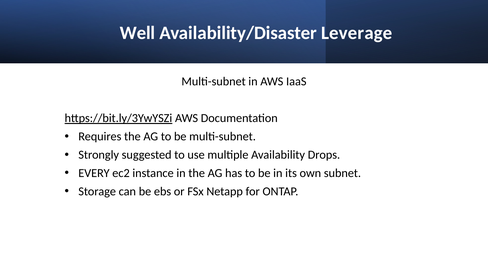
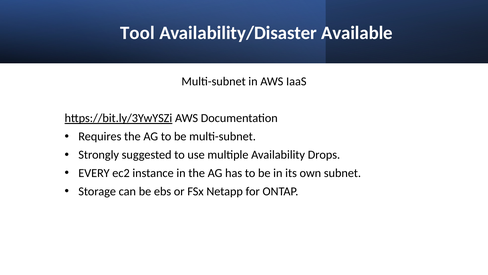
Well: Well -> Tool (137, 33)
Leverage: Leverage -> Available (357, 33)
